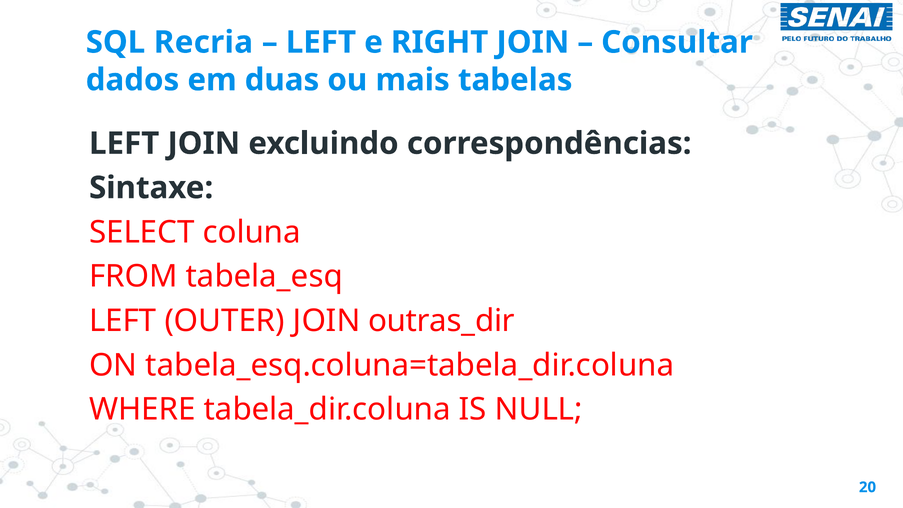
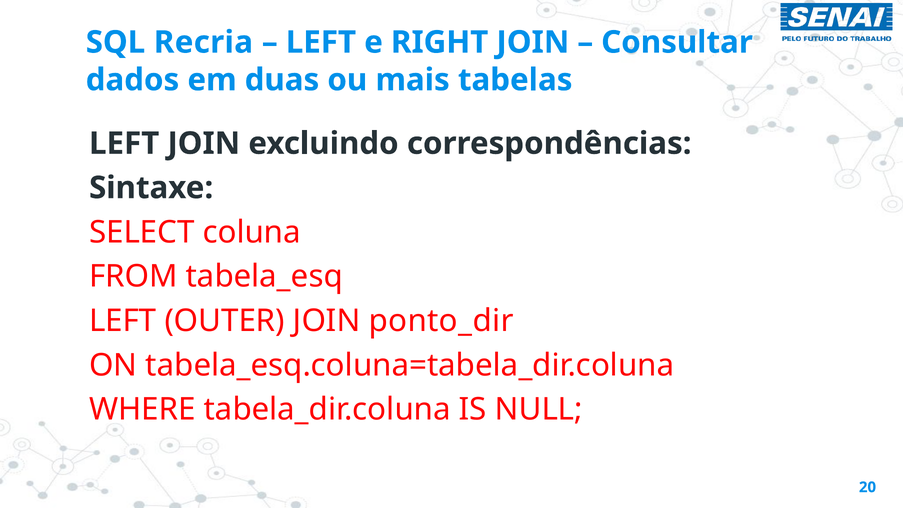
outras_dir: outras_dir -> ponto_dir (441, 321)
